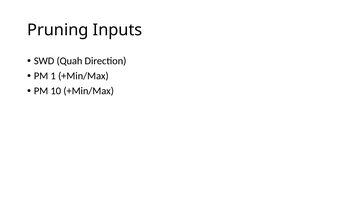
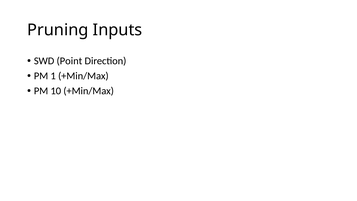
Quah: Quah -> Point (69, 61)
